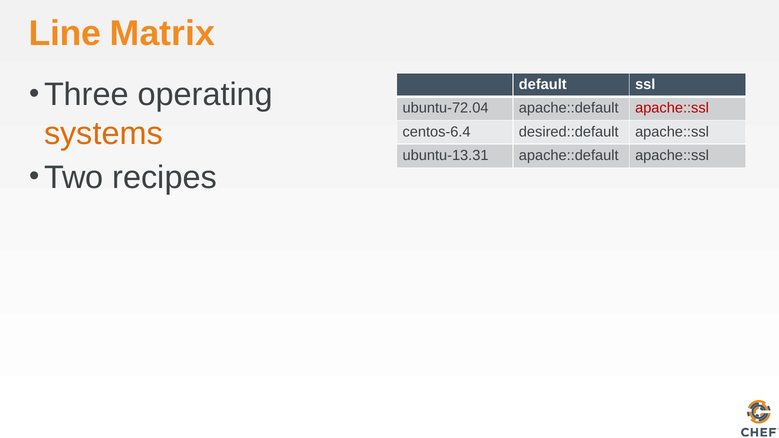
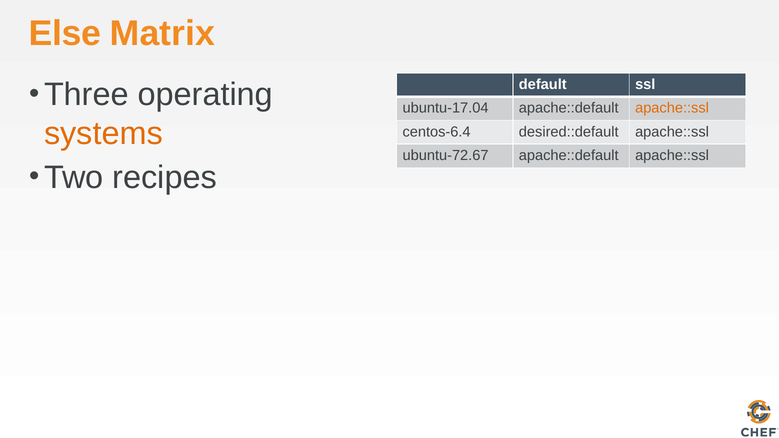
Line: Line -> Else (65, 34)
ubuntu-72.04: ubuntu-72.04 -> ubuntu-17.04 (446, 108)
apache::ssl colour: red -> orange (672, 108)
ubuntu-13.31: ubuntu-13.31 -> ubuntu-72.67 (446, 155)
